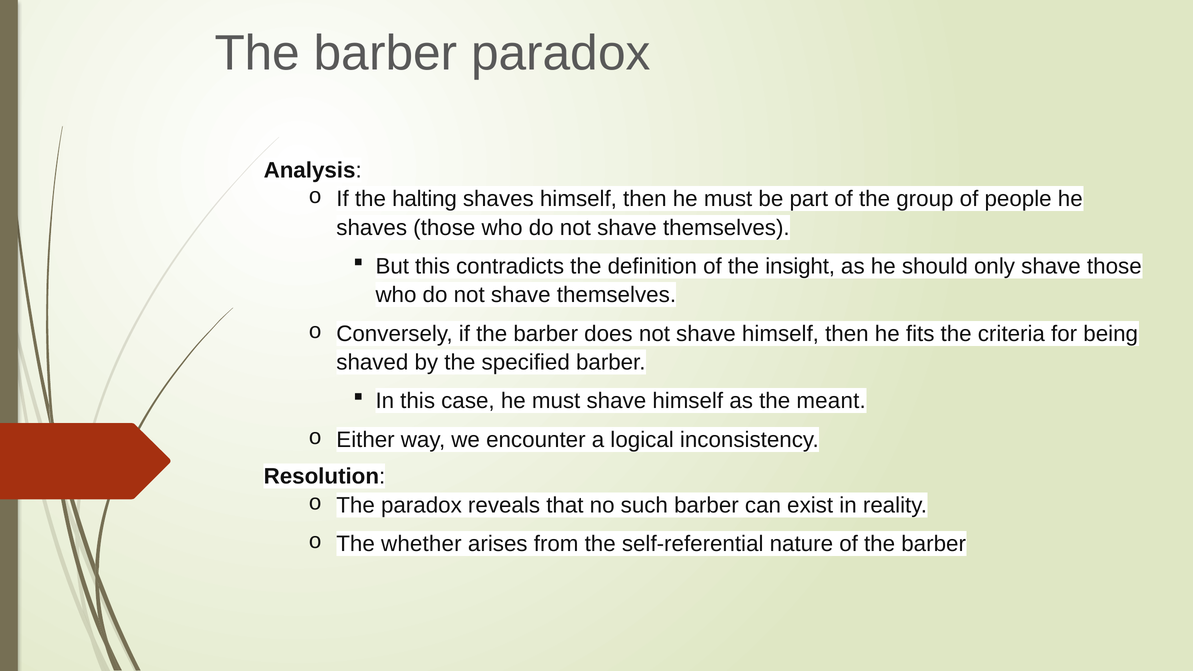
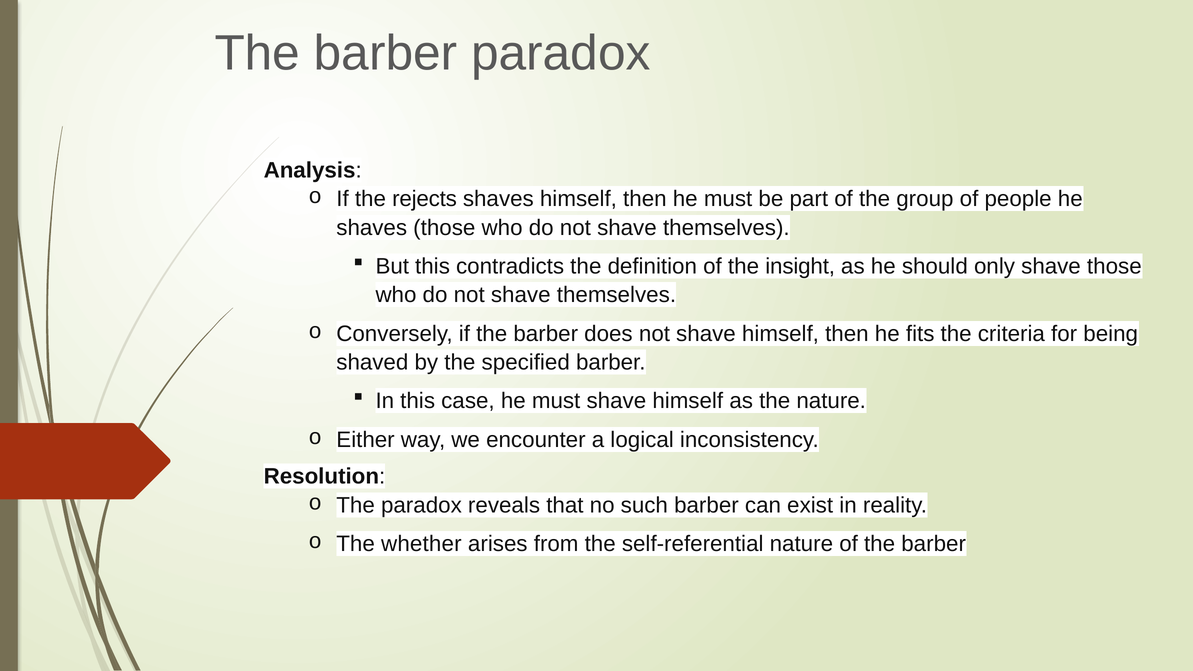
halting: halting -> rejects (425, 199)
the meant: meant -> nature (831, 401)
